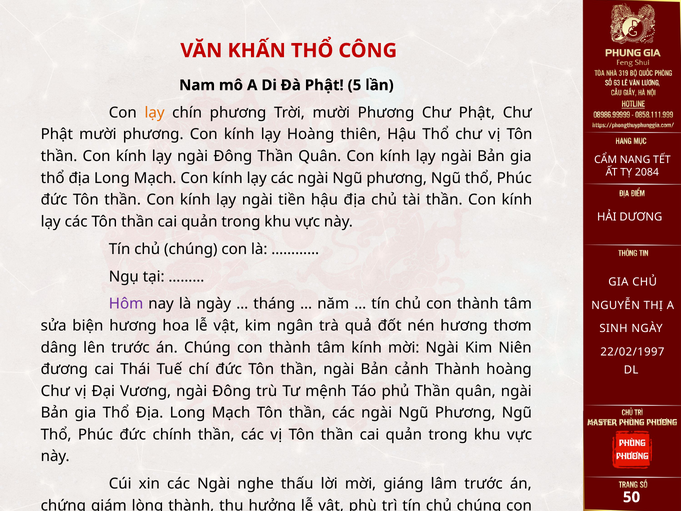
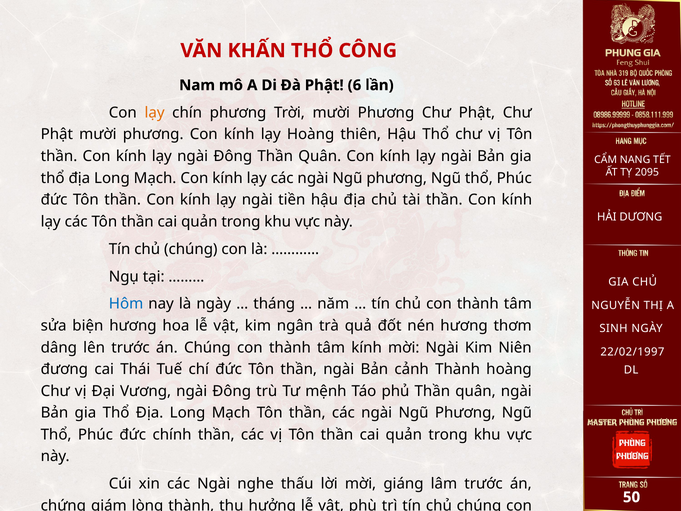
5: 5 -> 6 (354, 85)
2084: 2084 -> 2095 (647, 172)
Hôm colour: purple -> blue (126, 304)
